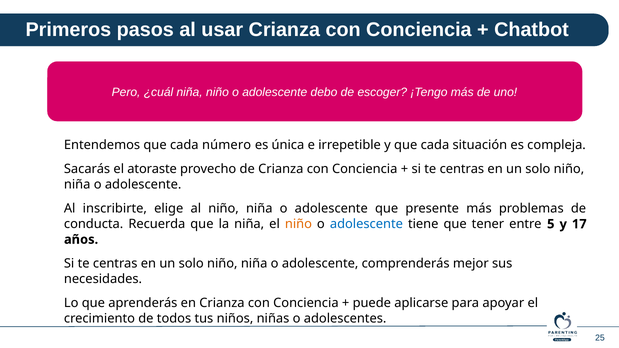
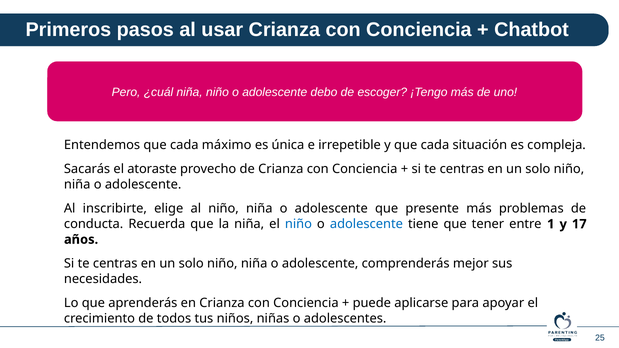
número: número -> máximo (227, 145)
niño colour: orange -> blue (298, 224)
5: 5 -> 1 (551, 224)
